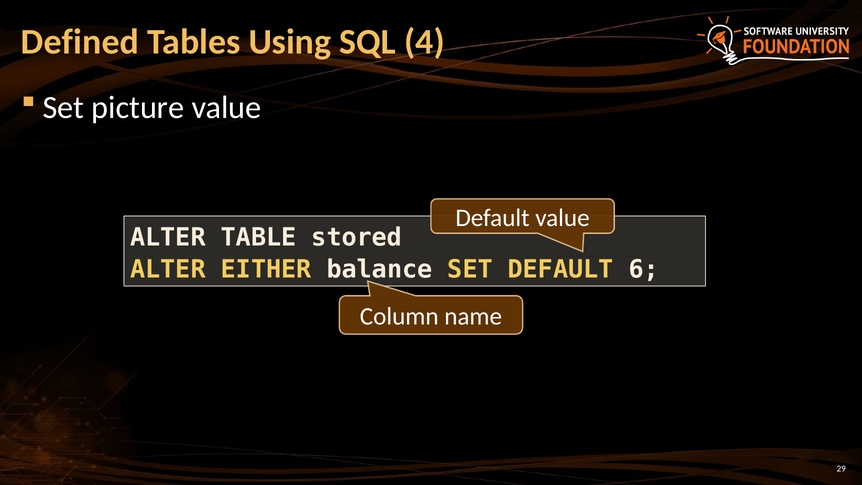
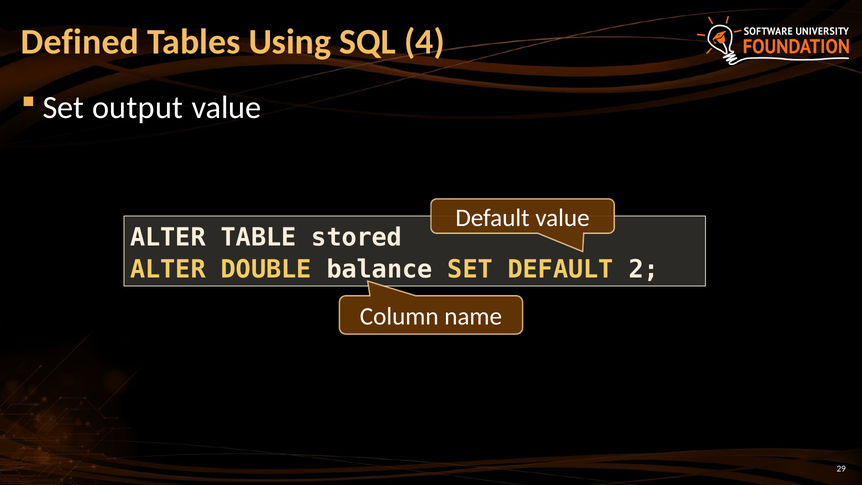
picture: picture -> output (138, 108)
EITHER: EITHER -> DOUBLE (266, 269)
6: 6 -> 2 (644, 269)
